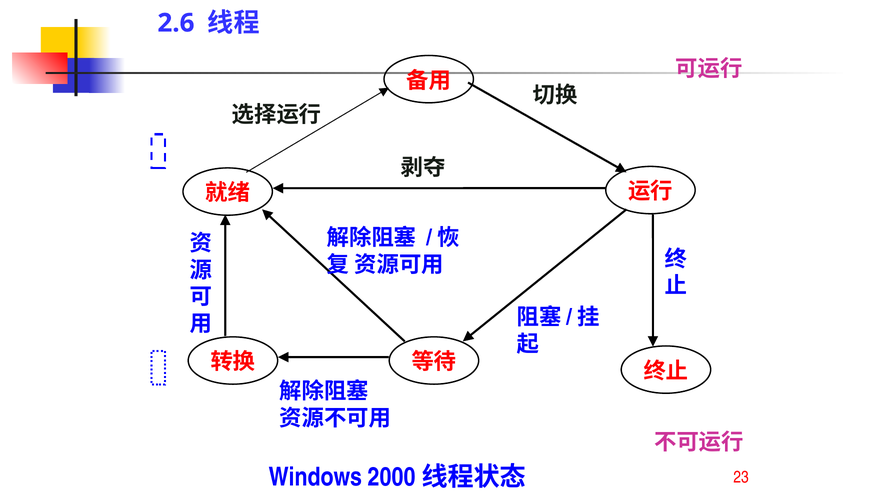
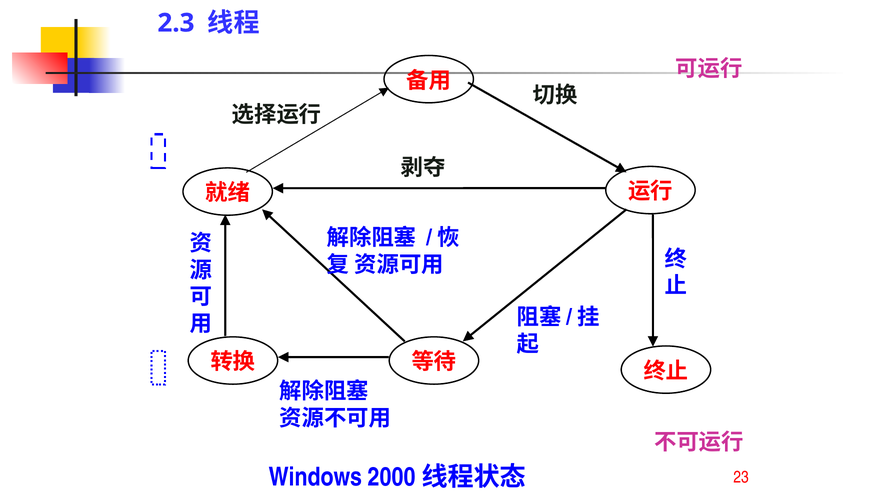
2.6: 2.6 -> 2.3 (176, 23)
